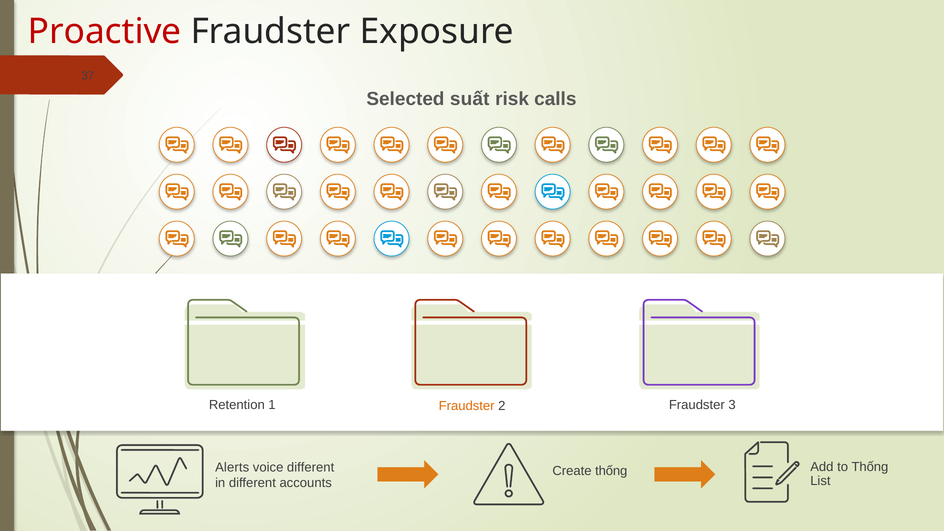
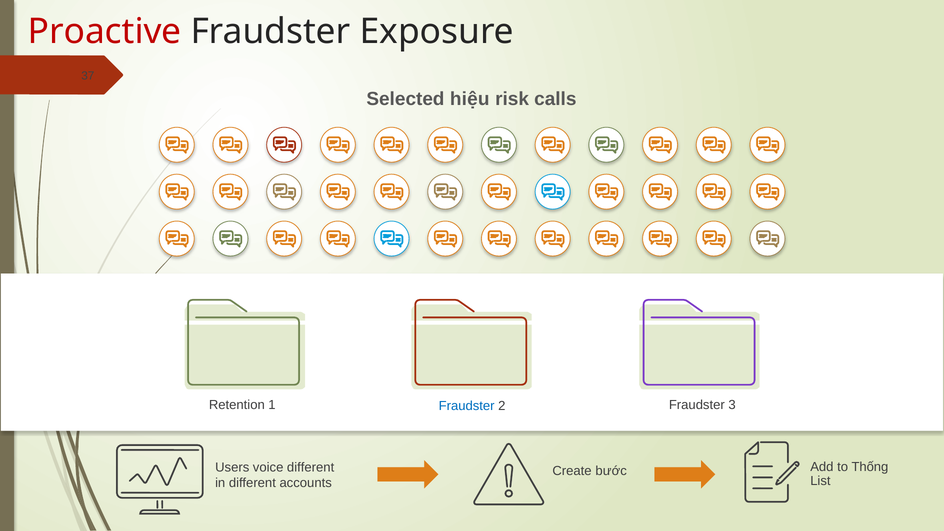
suất: suất -> hiệu (470, 99)
Fraudster colour: orange -> blue (467, 406)
Alerts: Alerts -> Users (232, 467)
Create thống: thống -> bước (611, 471)
